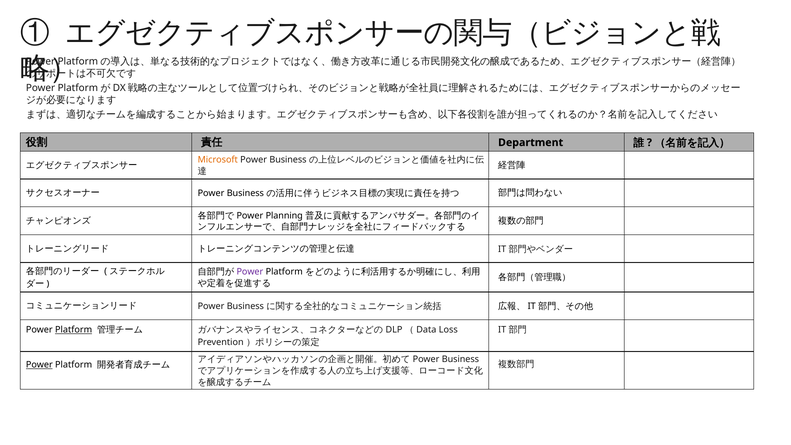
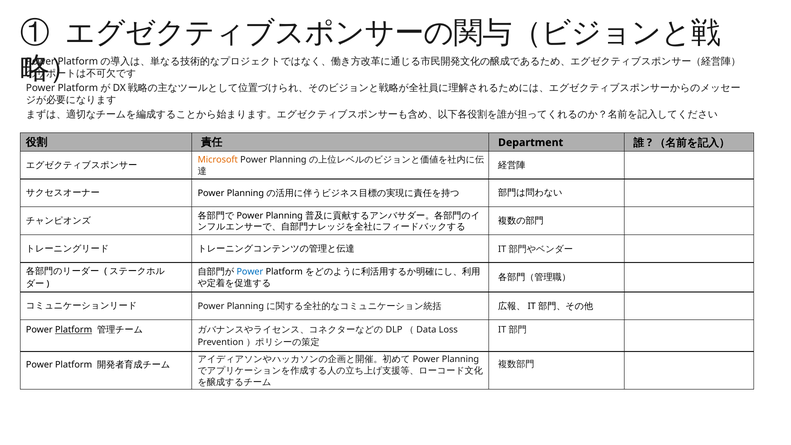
Business: Business -> Planning (288, 160)
Business: Business -> Planning (245, 193)
Power colour: purple -> blue (250, 272)
Business: Business -> Planning (245, 306)
Business: Business -> Planning (460, 359)
Power underline: present -> none (39, 365)
